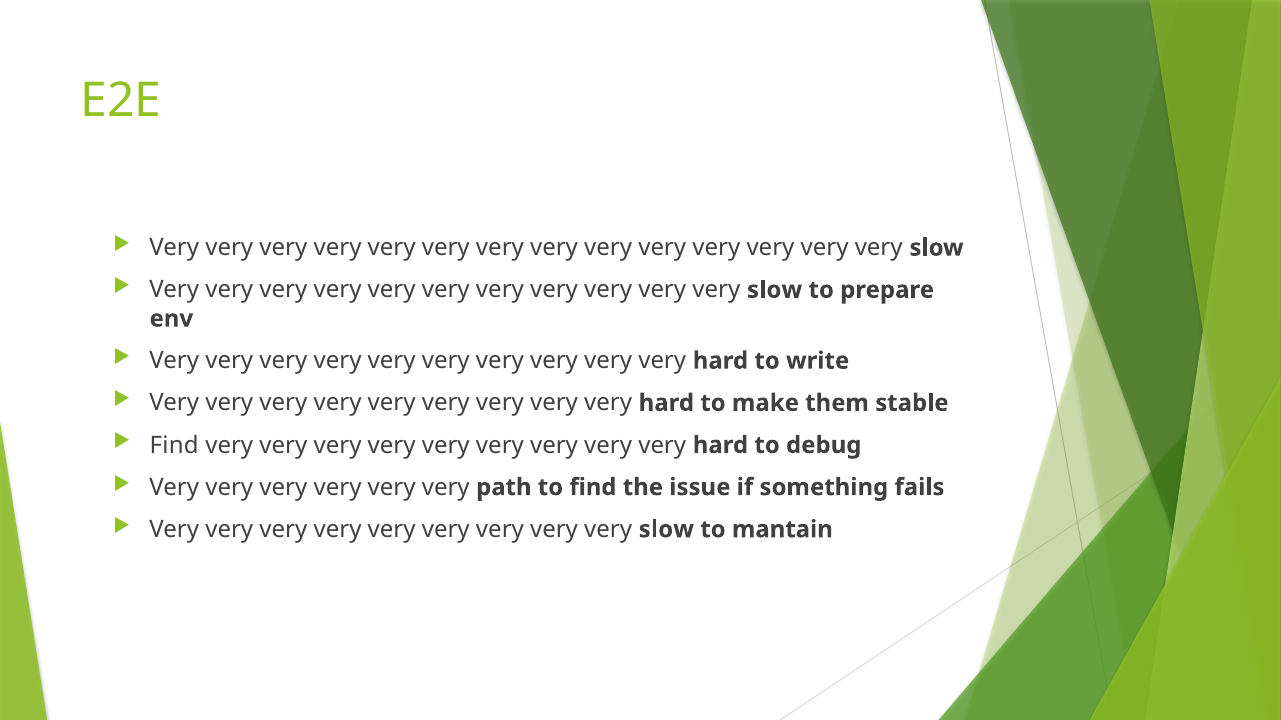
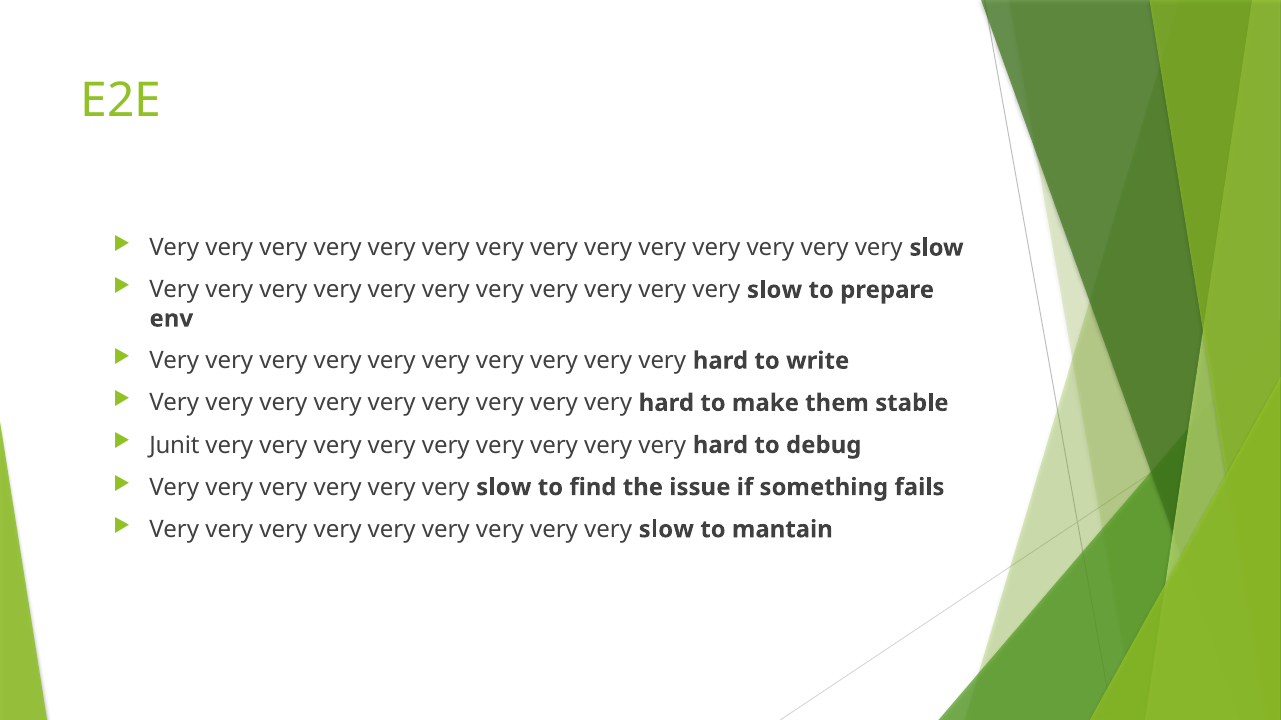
Find: Find -> Junit (174, 445)
path: path -> slow (504, 488)
